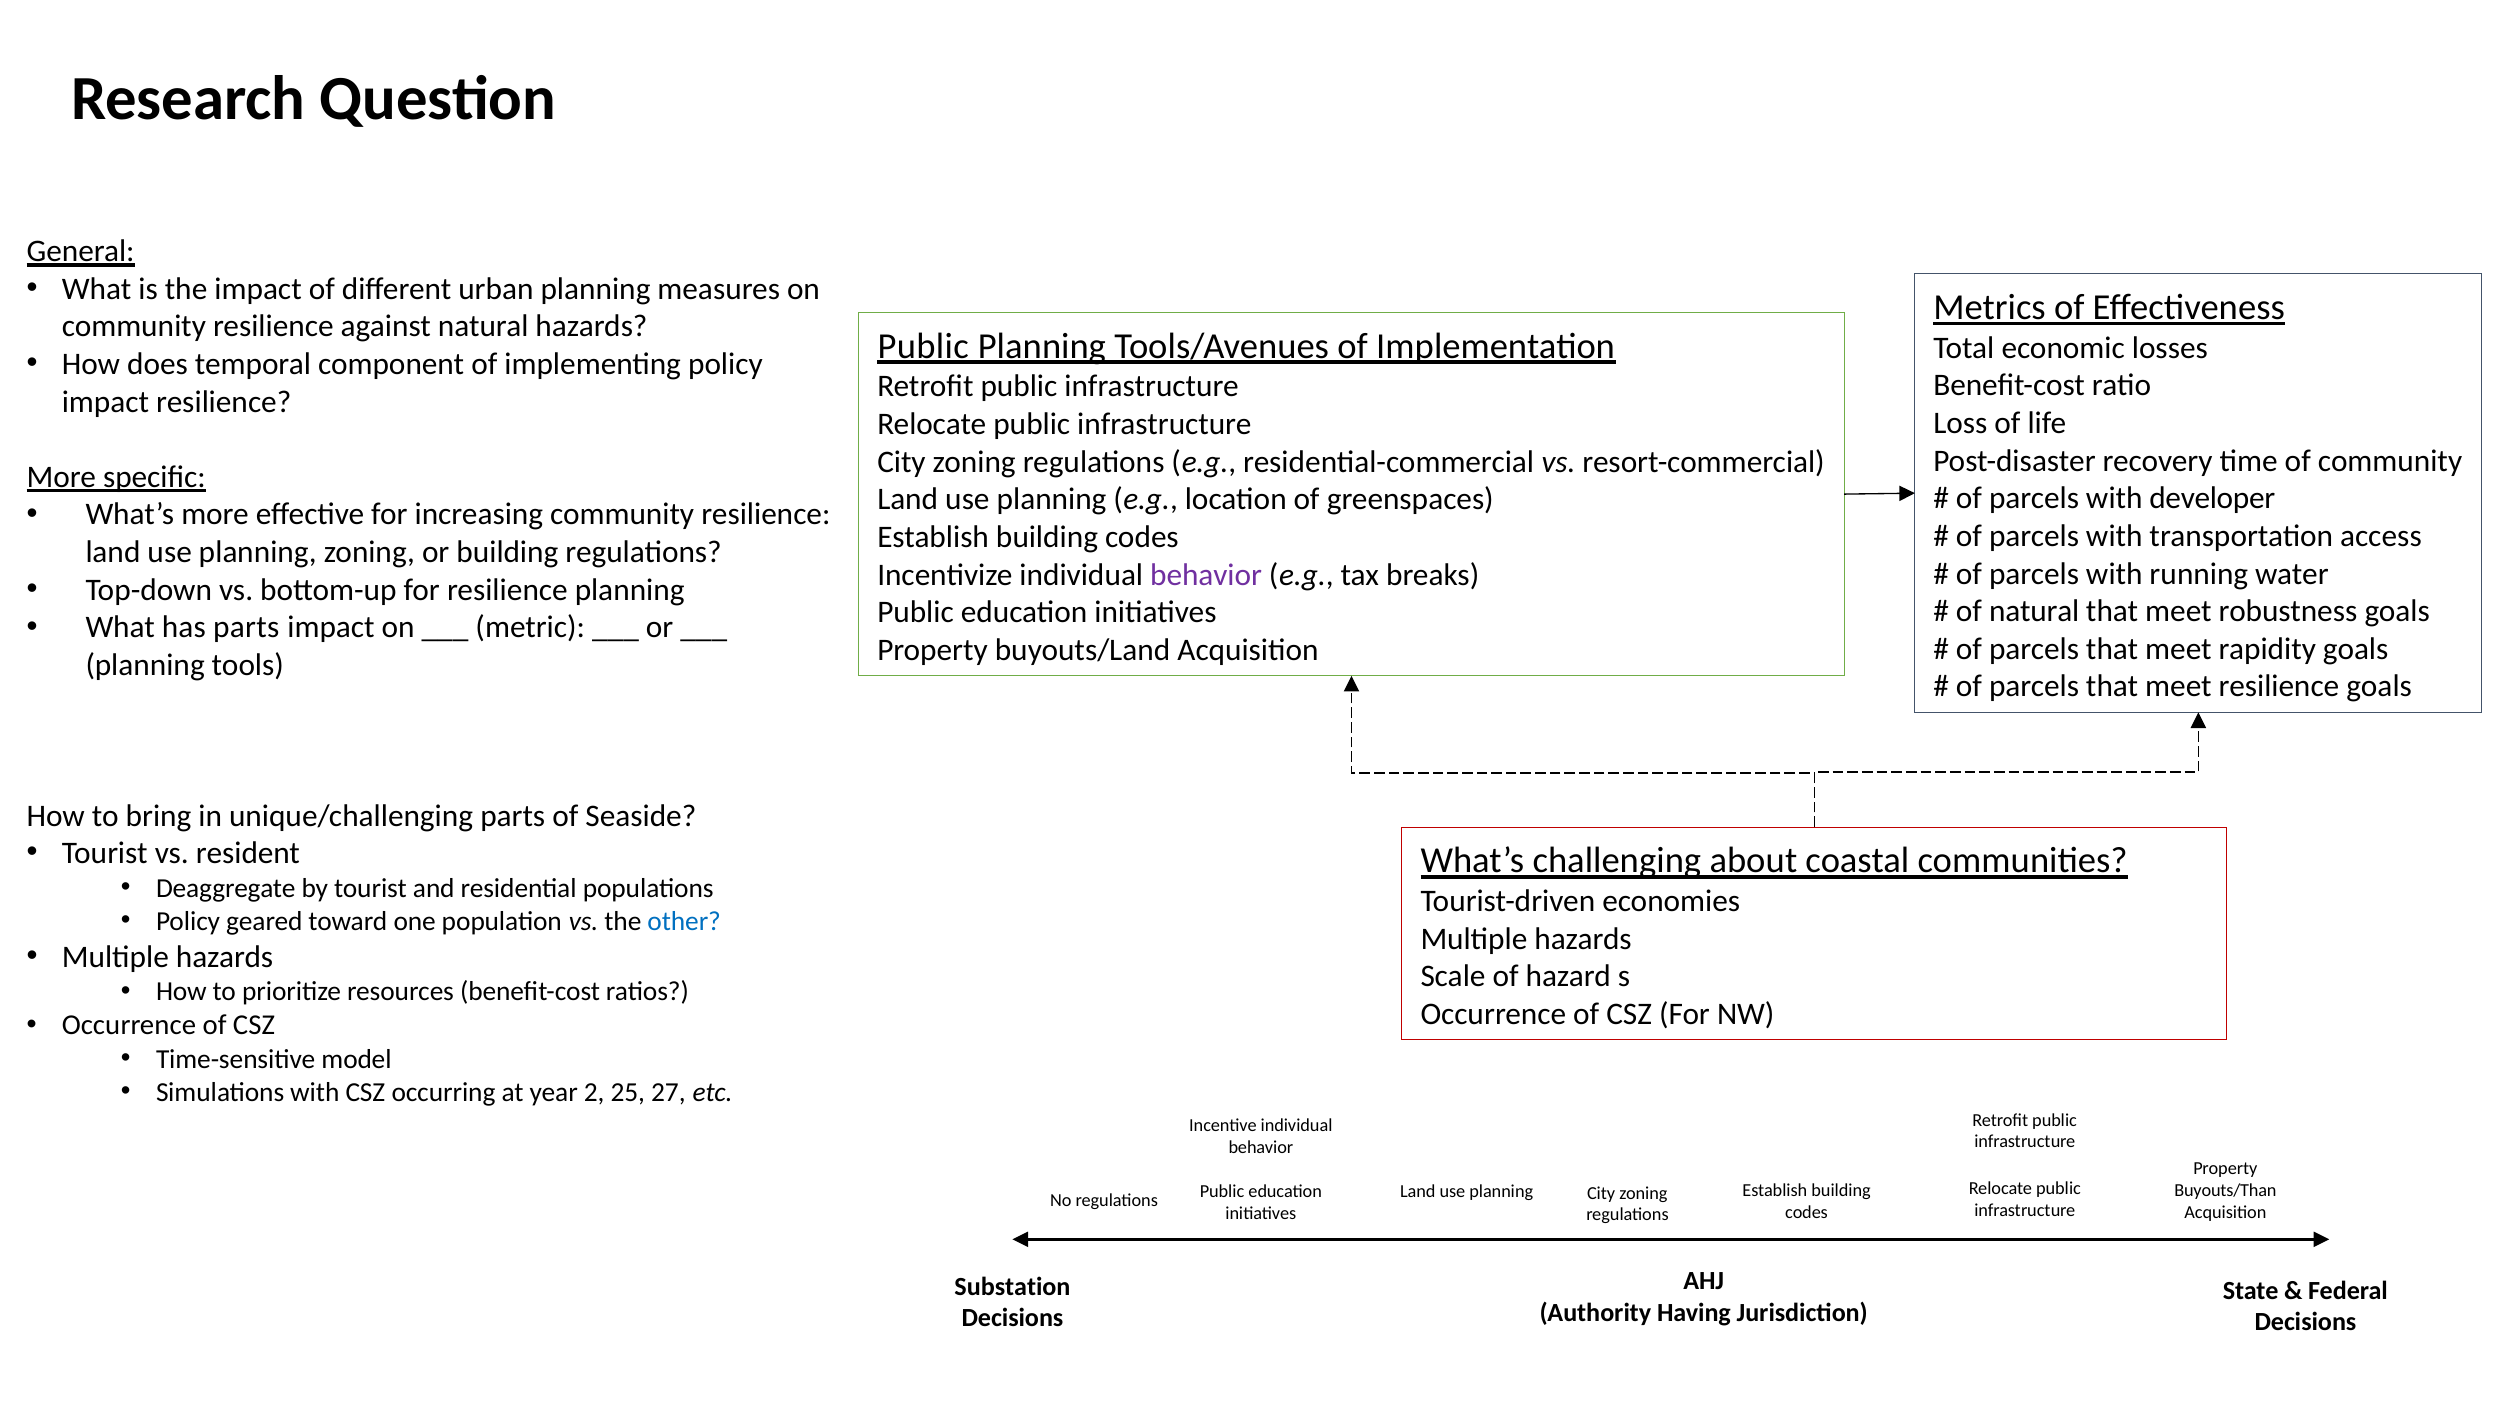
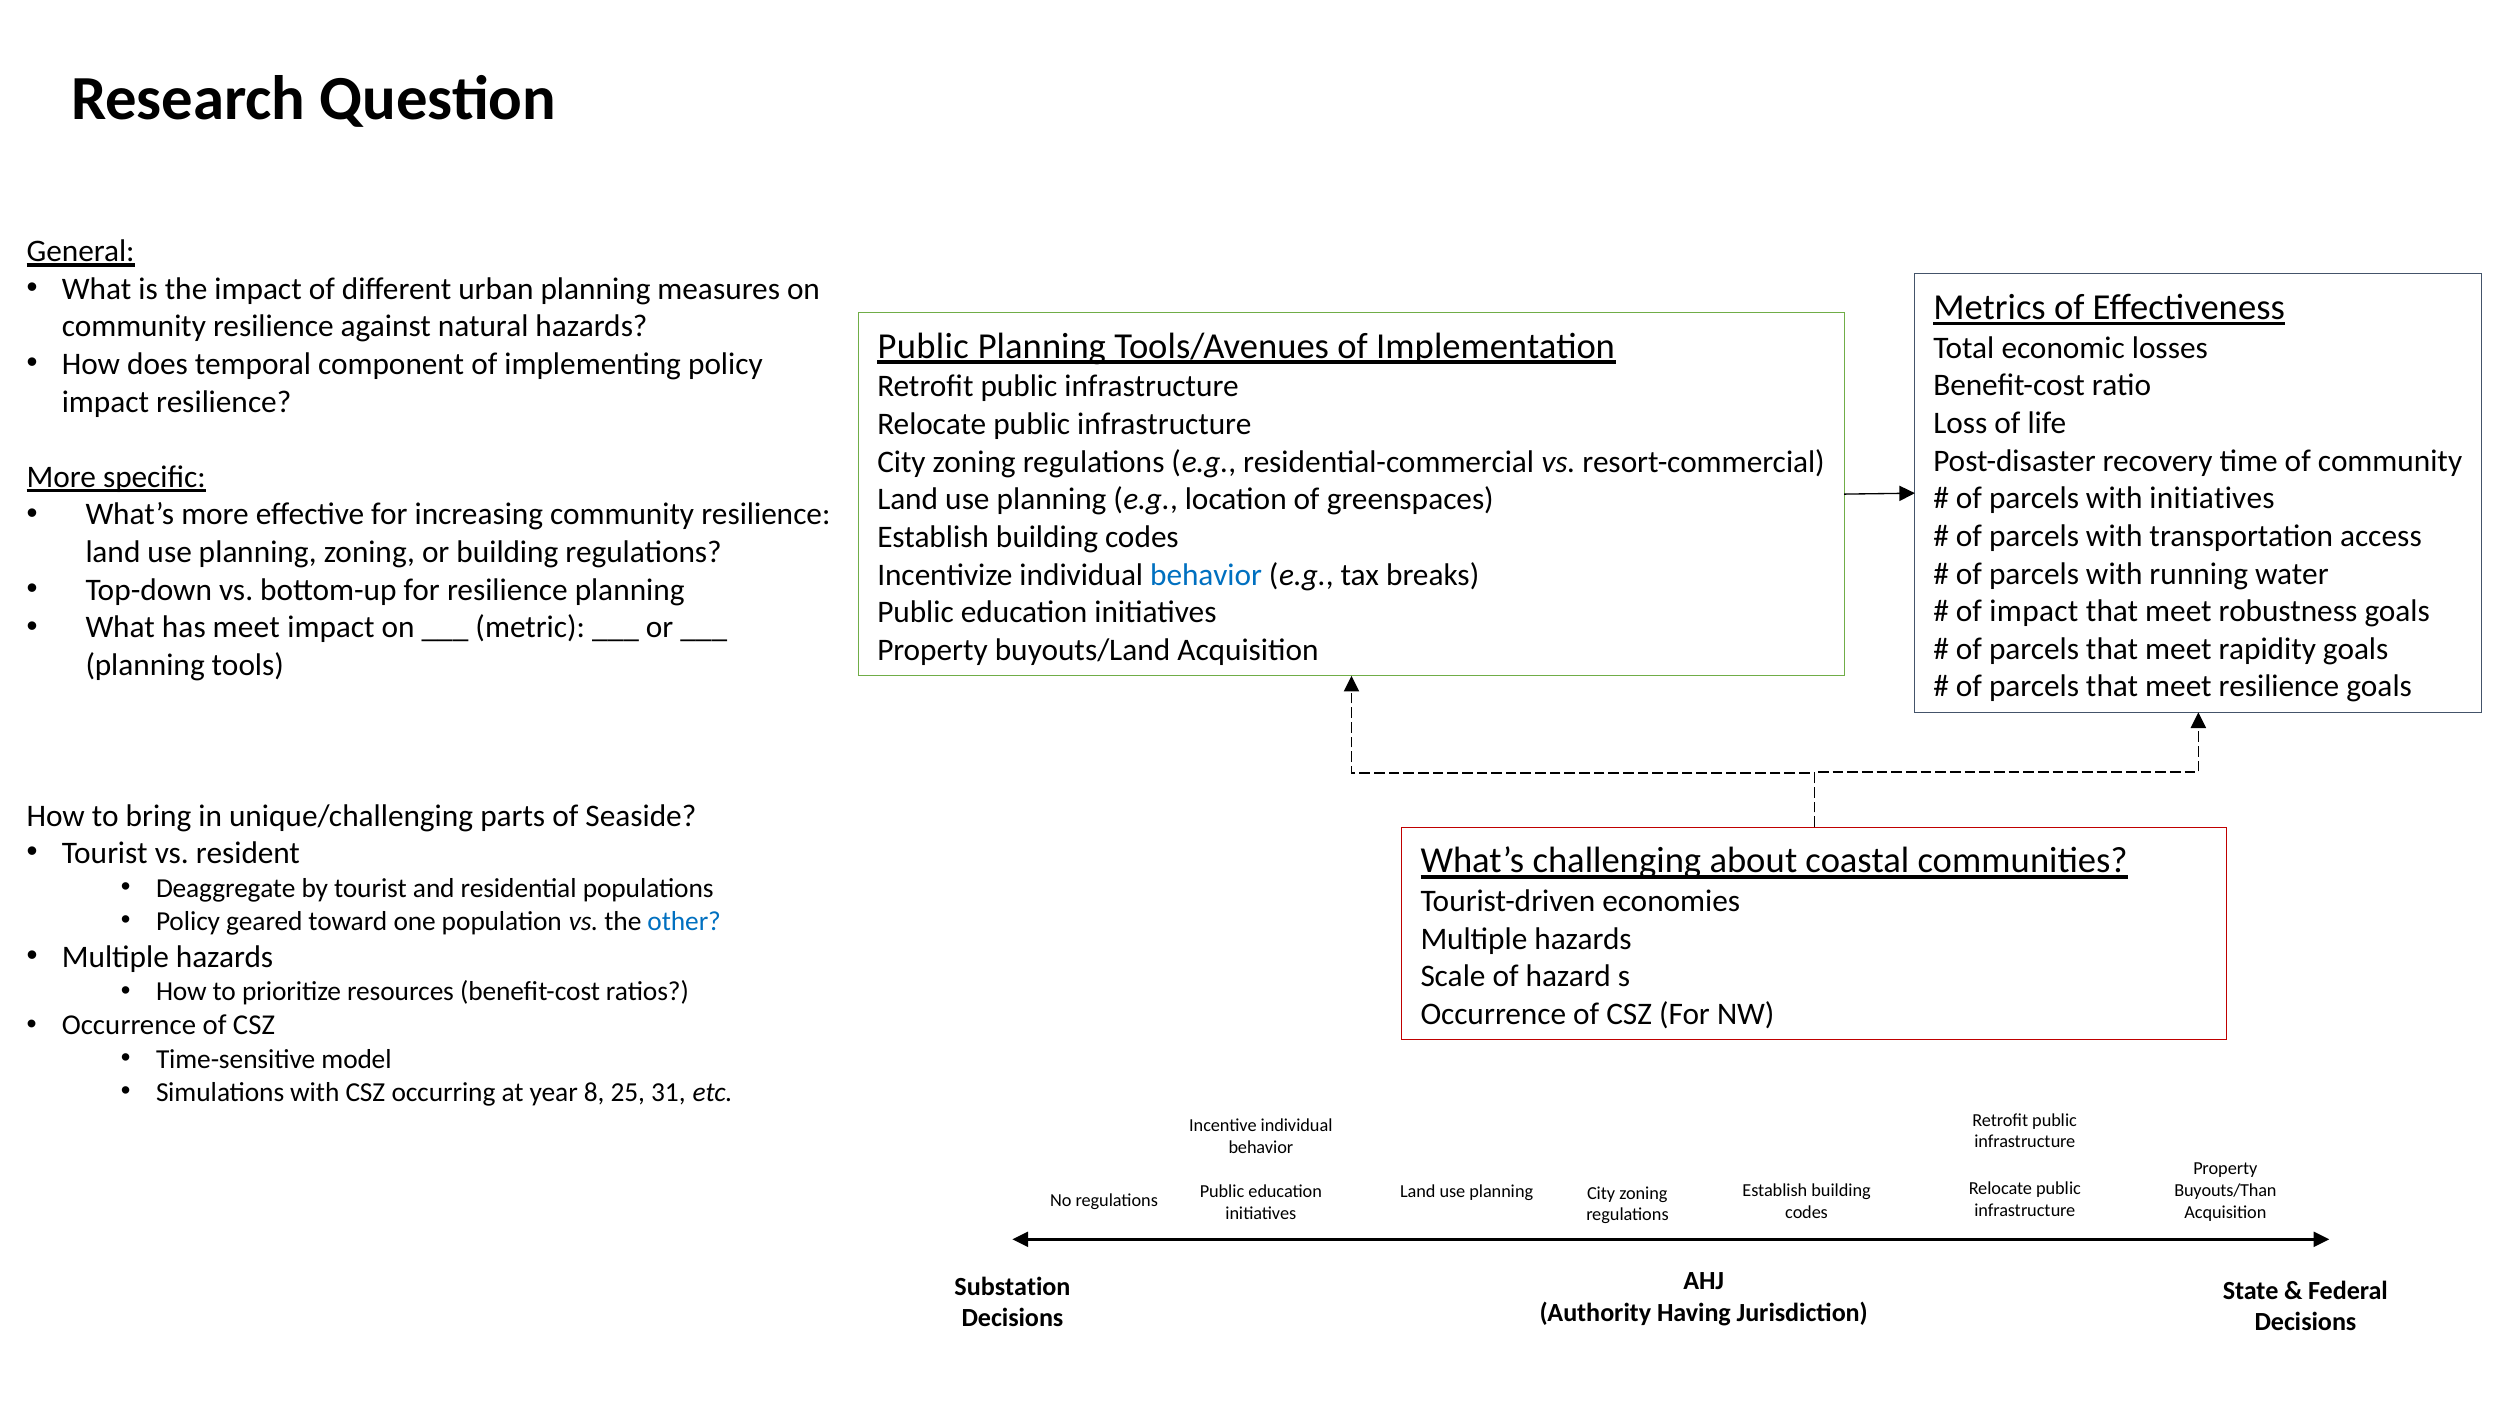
with developer: developer -> initiatives (2212, 498)
behavior colour: purple -> blue (1206, 575)
of natural: natural -> impact (2034, 611)
has parts: parts -> meet (246, 627)
2: 2 -> 8 (594, 1092)
27: 27 -> 31 (668, 1092)
